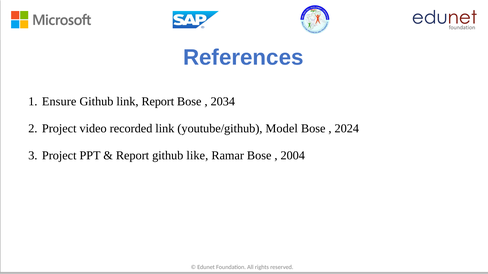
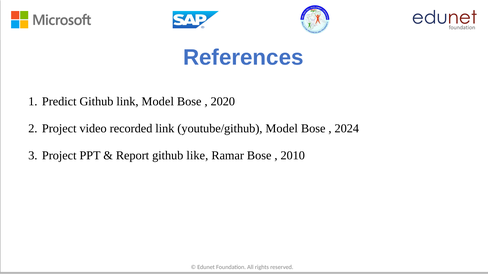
Ensure: Ensure -> Predict (59, 102)
link Report: Report -> Model (158, 102)
2034: 2034 -> 2020 (223, 102)
2004: 2004 -> 2010 (293, 156)
